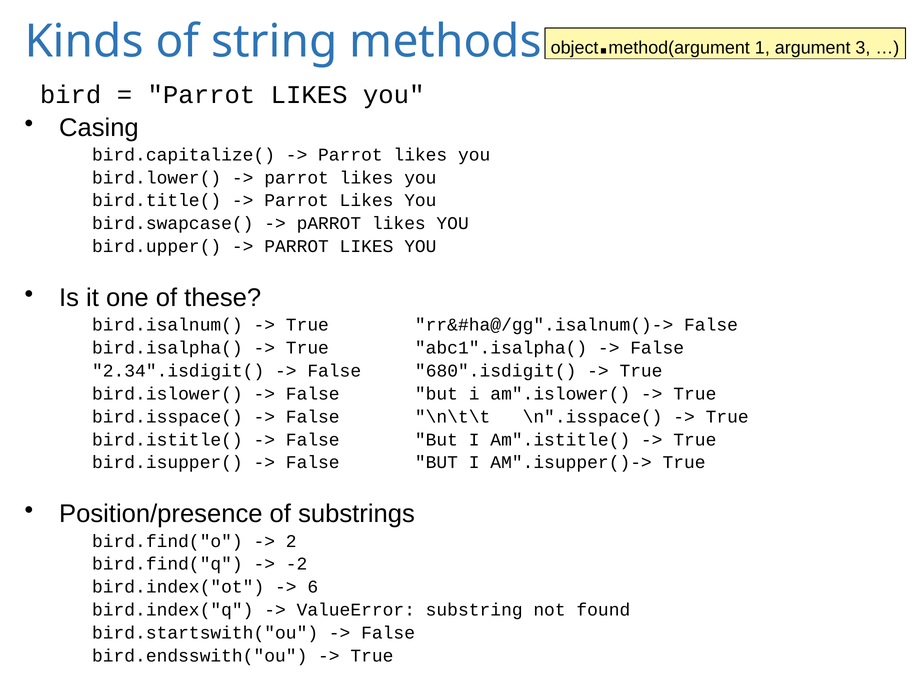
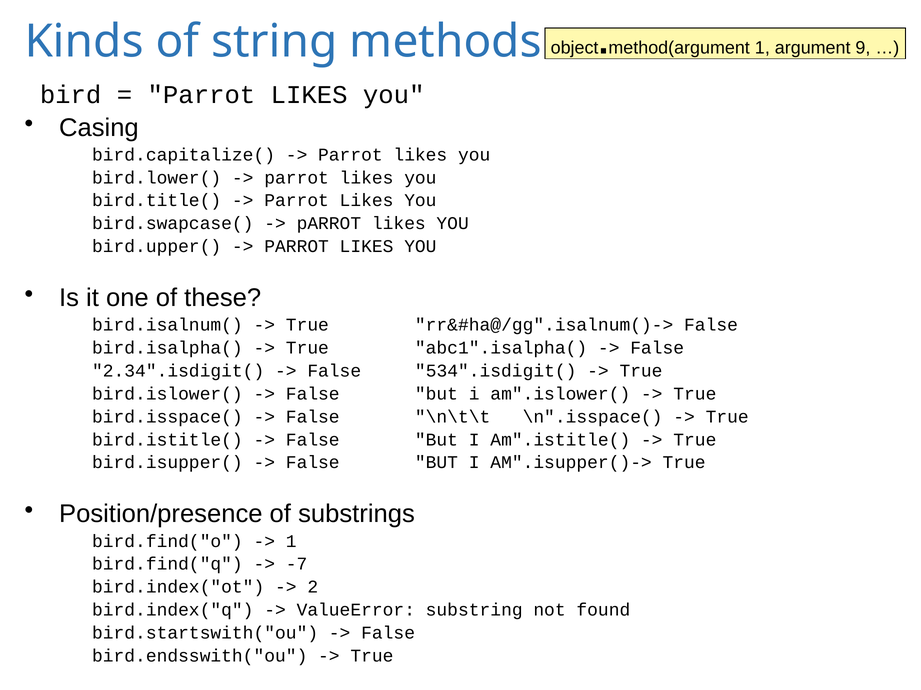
3: 3 -> 9 (863, 48)
680".isdigit(: 680".isdigit( -> 534".isdigit( (496, 371)
2: 2 -> 1 (291, 542)
-2: -2 -> -7 (297, 565)
6: 6 -> 2 (313, 588)
